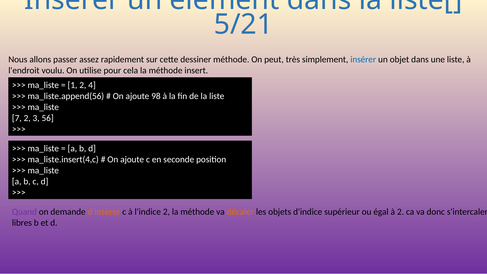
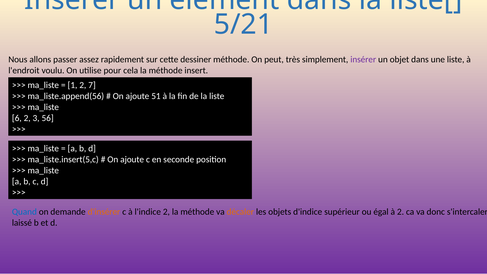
insérer colour: blue -> purple (363, 59)
4: 4 -> 7 (92, 85)
98: 98 -> 51 (156, 96)
7: 7 -> 6 (17, 118)
ma_liste.insert(4,c: ma_liste.insert(4,c -> ma_liste.insert(5,c (63, 159)
Quand colour: purple -> blue (24, 212)
libres: libres -> laissé (22, 223)
